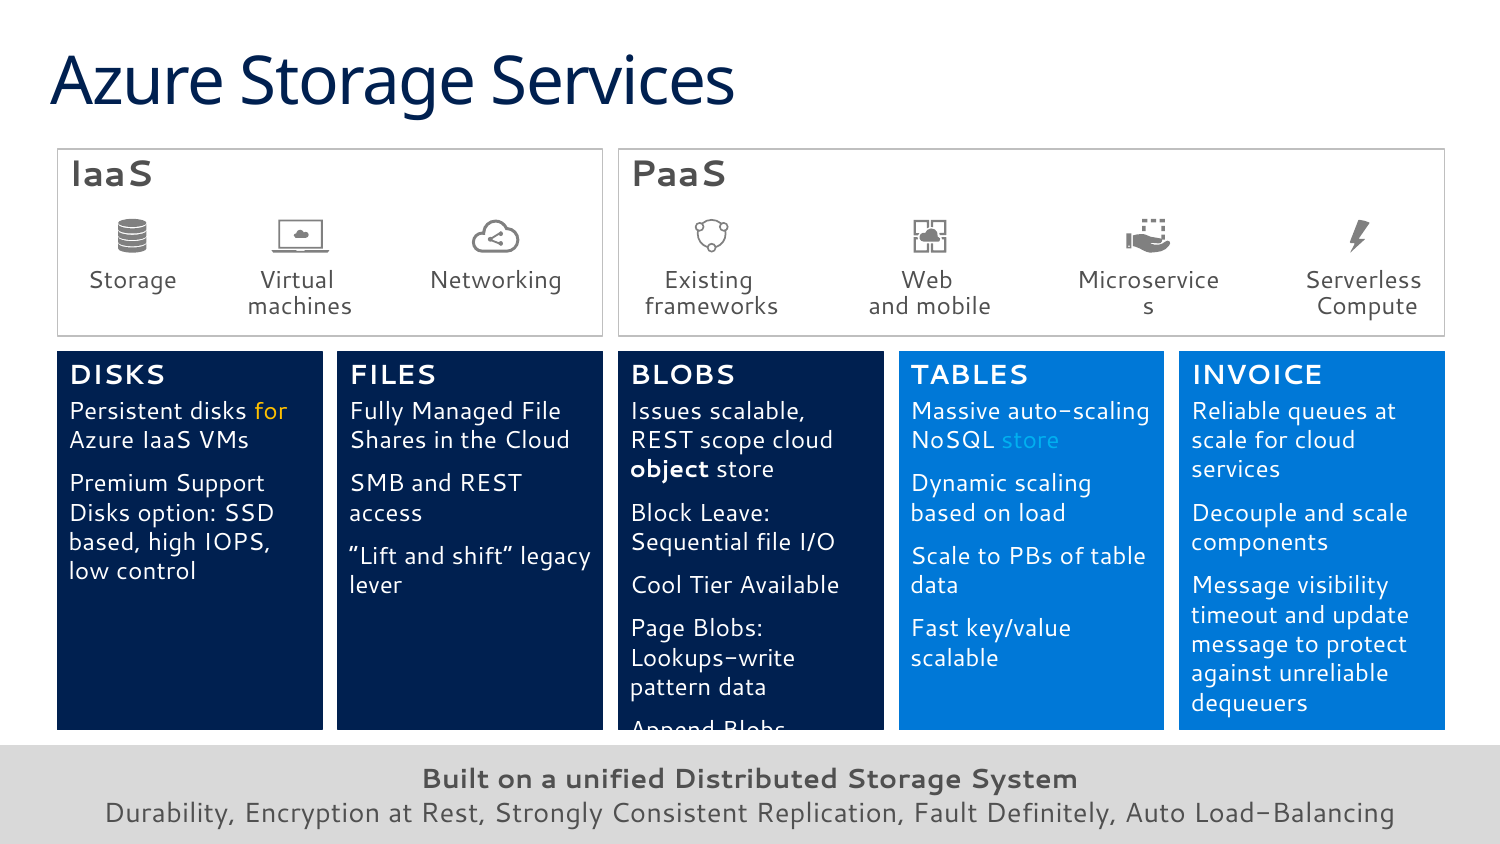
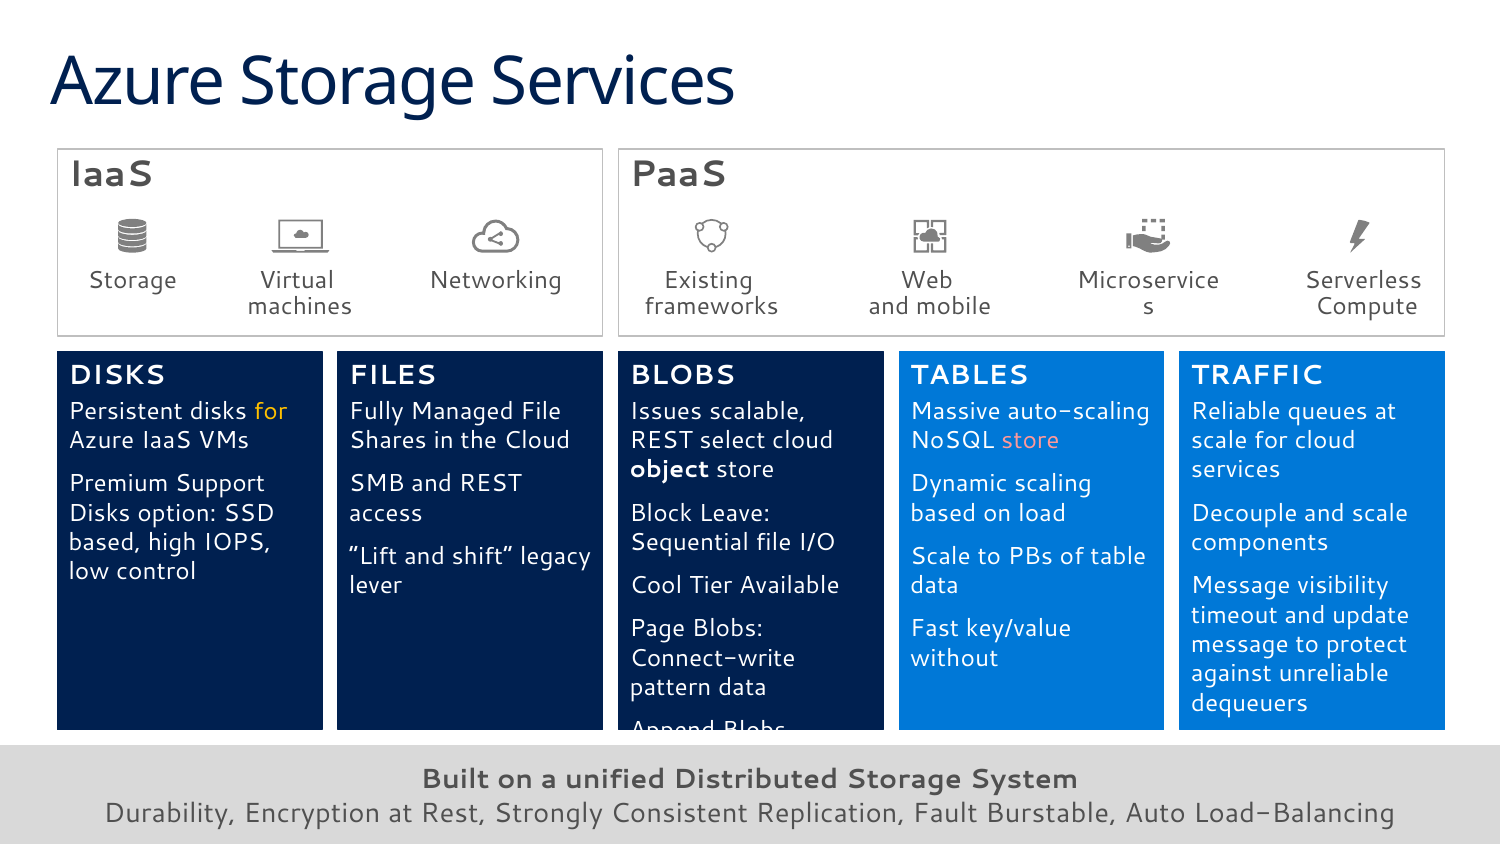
INVOICE: INVOICE -> TRAFFIC (1257, 375)
scope: scope -> select (732, 440)
store colour: light blue -> pink (1030, 440)
Lookups-write: Lookups-write -> Connect-write (713, 658)
scalable: scalable -> without (954, 658)
Definitely: Definitely -> Burstable (1051, 813)
